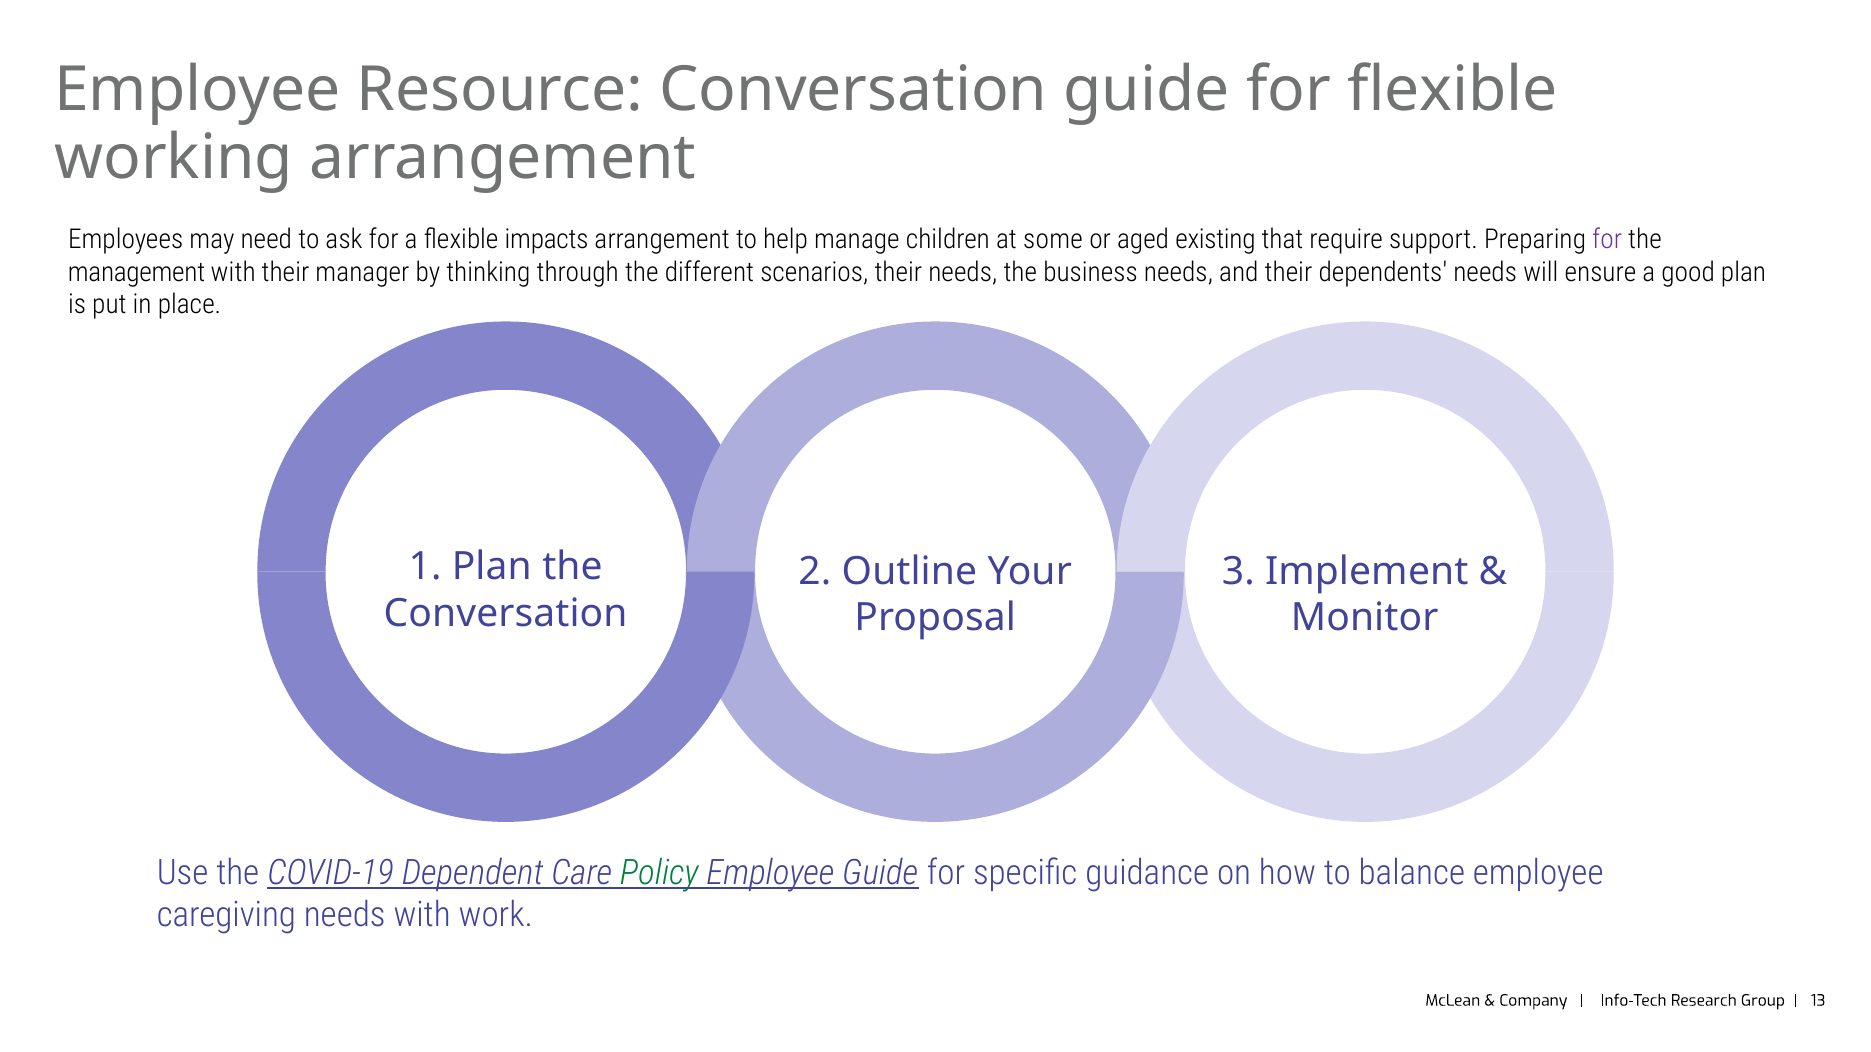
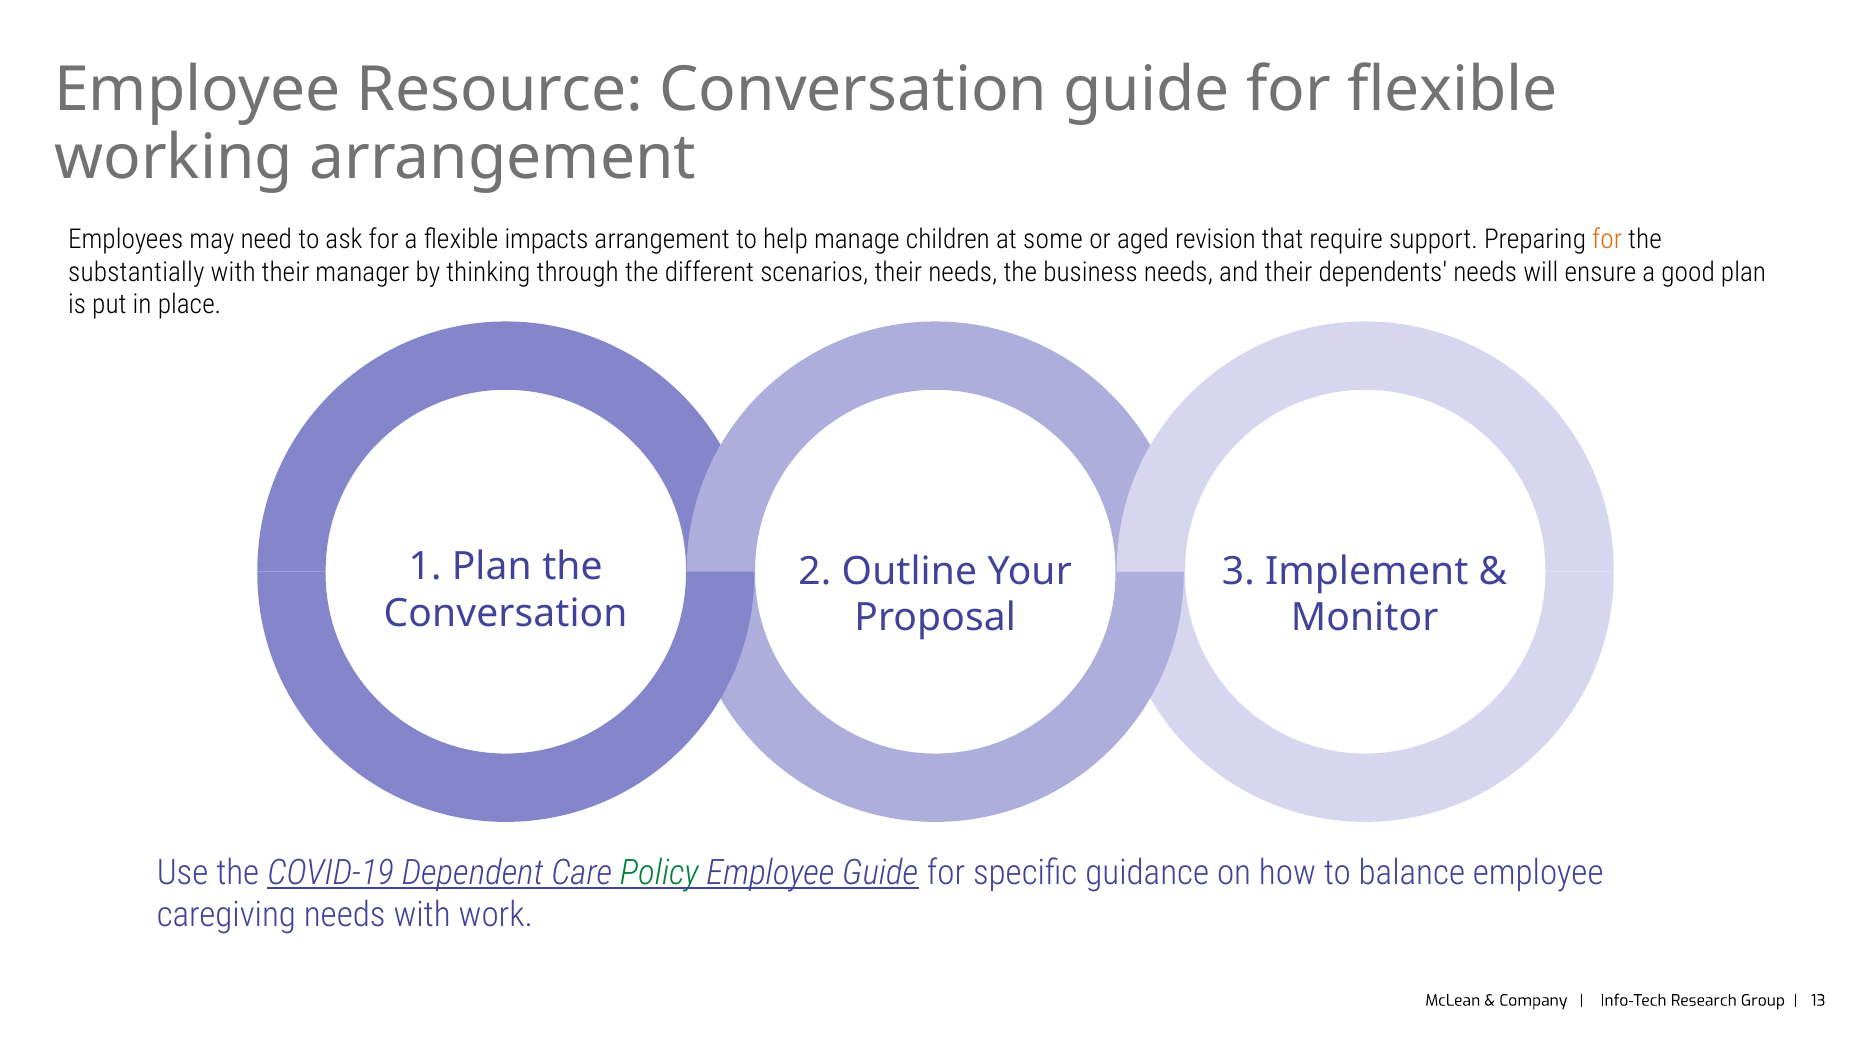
existing: existing -> revision (1215, 240)
for colour: purple -> orange (1607, 240)
management: management -> substantially (136, 272)
